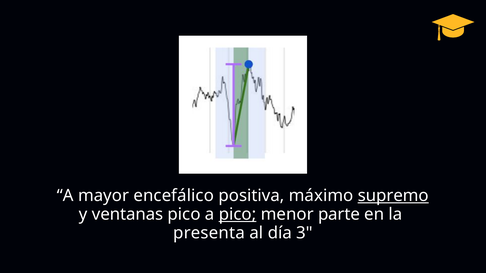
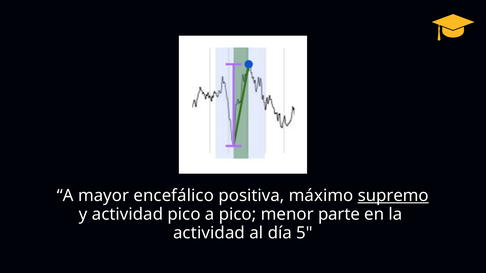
y ventanas: ventanas -> actividad (128, 215)
pico underline: present -> none (238, 215)
presenta: presenta -> actividad (209, 233)
3: 3 -> 5 (305, 233)
